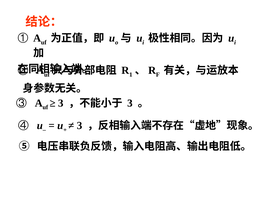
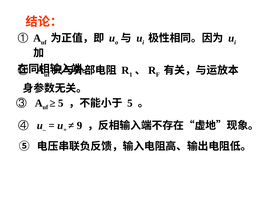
3: 3 -> 5 (61, 103)
3: 3 -> 5 (130, 103)
3: 3 -> 9 (80, 126)
